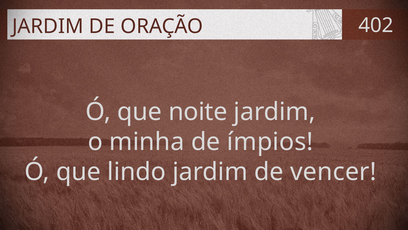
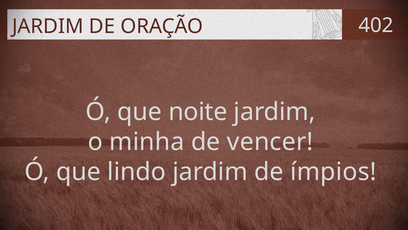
ímpios: ímpios -> vencer (270, 142)
vencer: vencer -> ímpios (333, 172)
